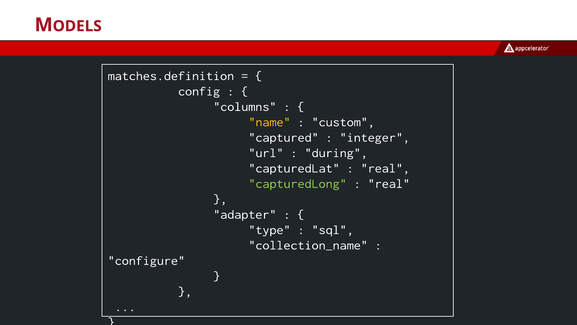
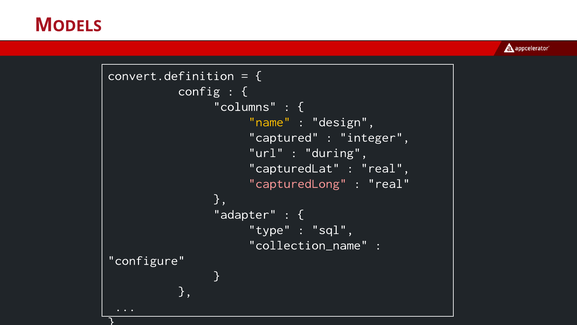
matches.definition: matches.definition -> convert.definition (171, 76)
custom: custom -> design (343, 122)
capturedLong colour: light green -> pink (298, 183)
